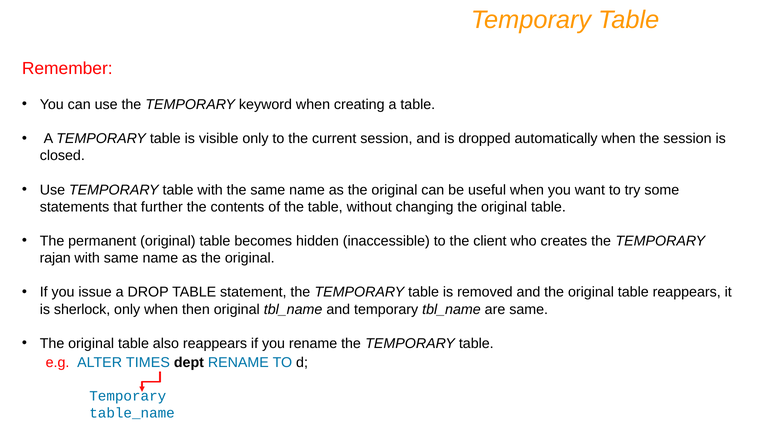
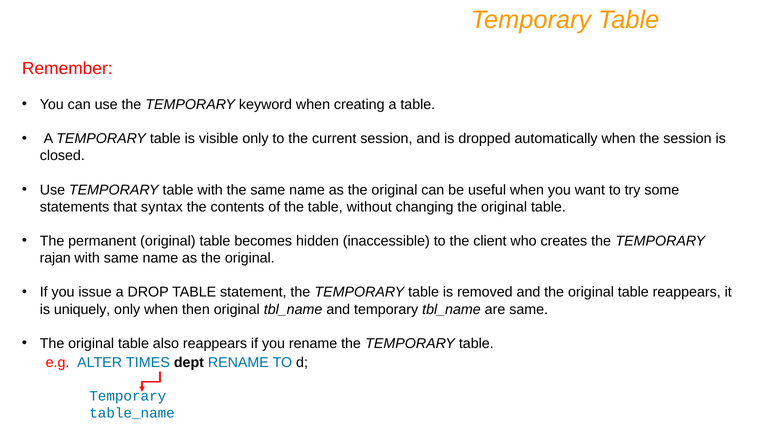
further: further -> syntax (162, 207)
sherlock: sherlock -> uniquely (82, 310)
